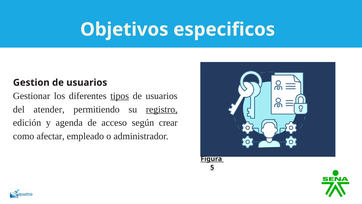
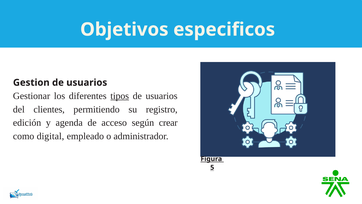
atender: atender -> clientes (49, 109)
registro underline: present -> none (162, 109)
afectar: afectar -> digital (50, 136)
